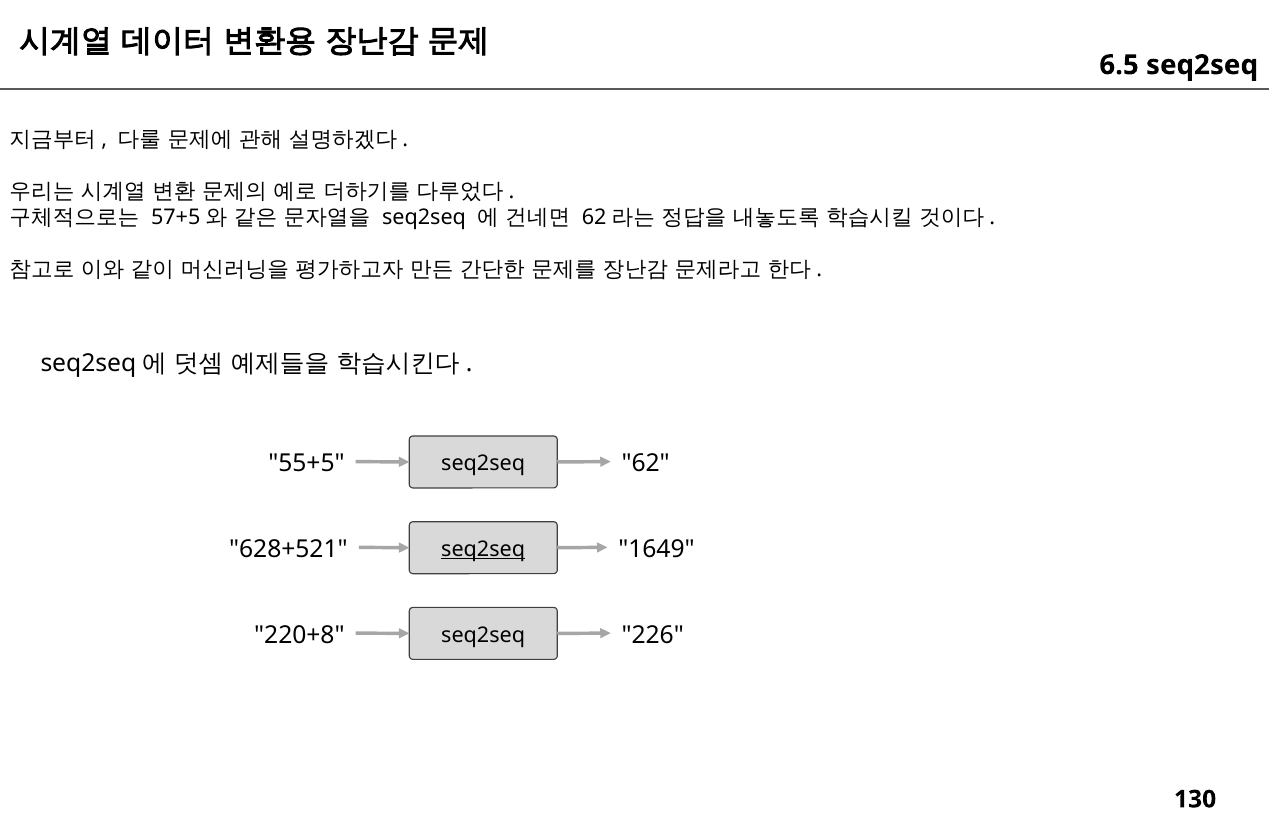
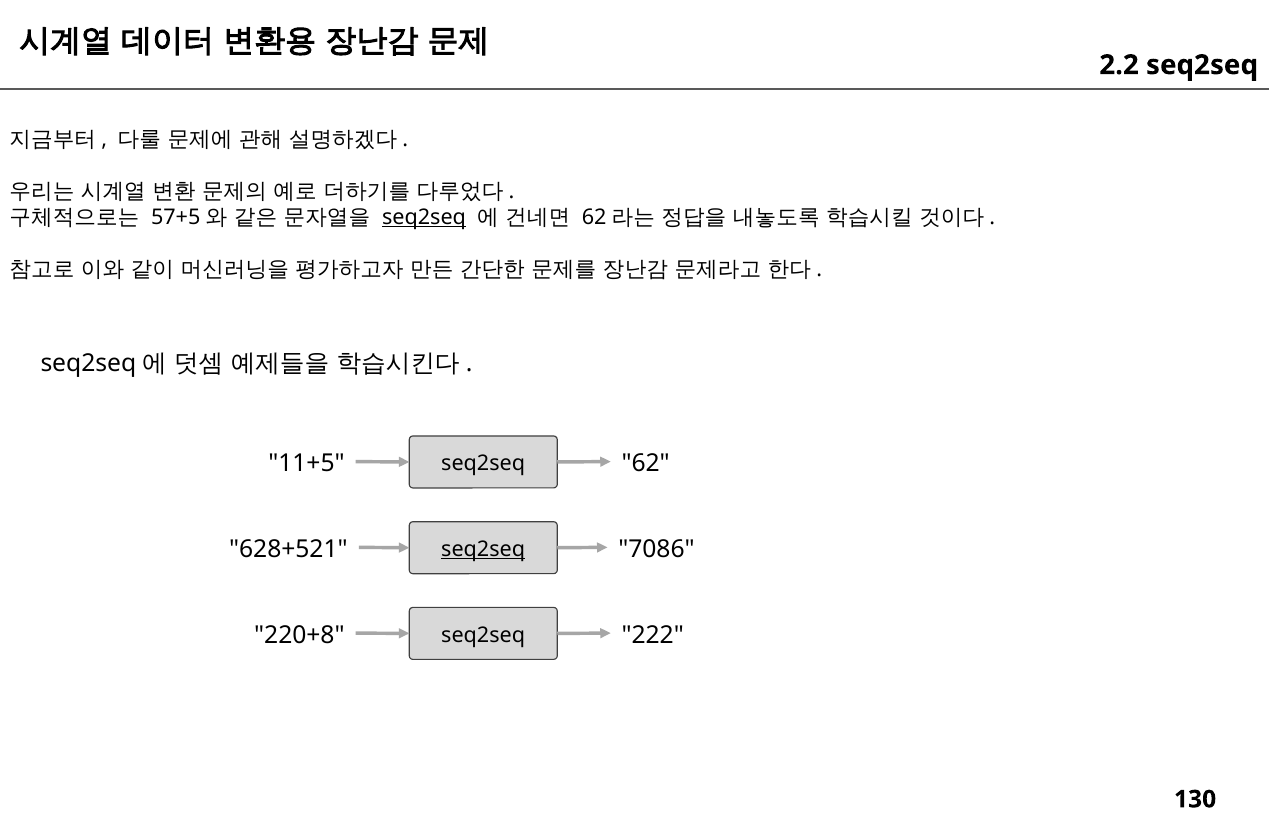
6.5: 6.5 -> 2.2 (1119, 65)
seq2seq underline: none -> present (424, 217)
55+5: 55+5 -> 11+5 (306, 464)
1649: 1649 -> 7086 (656, 549)
226: 226 -> 222 (653, 635)
